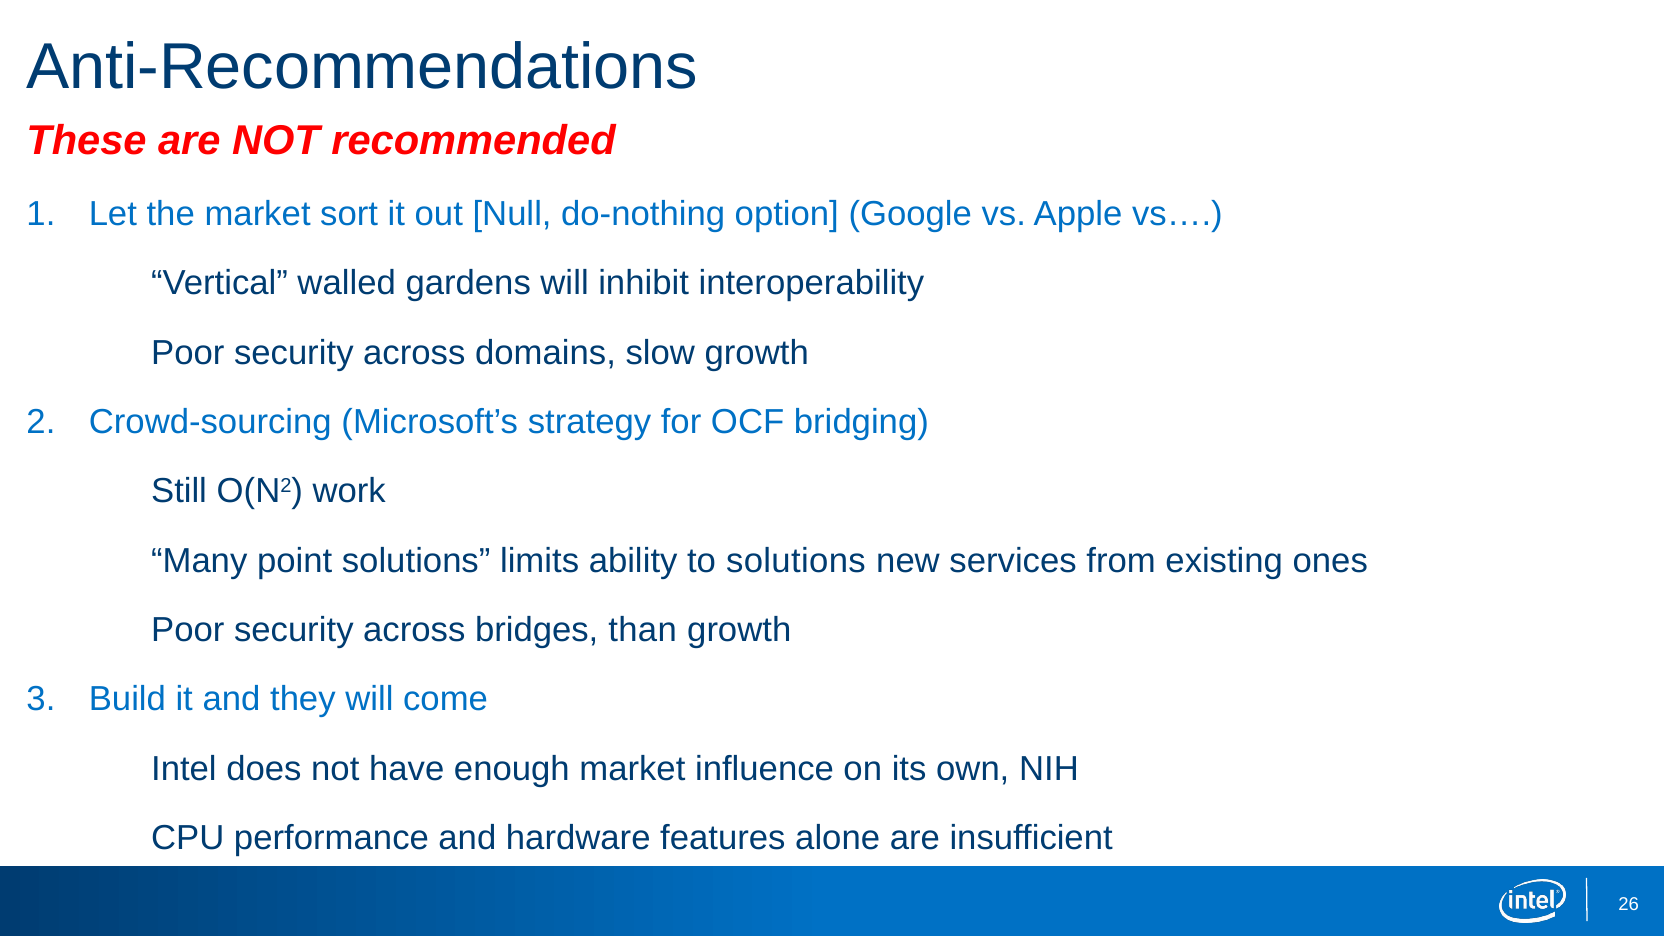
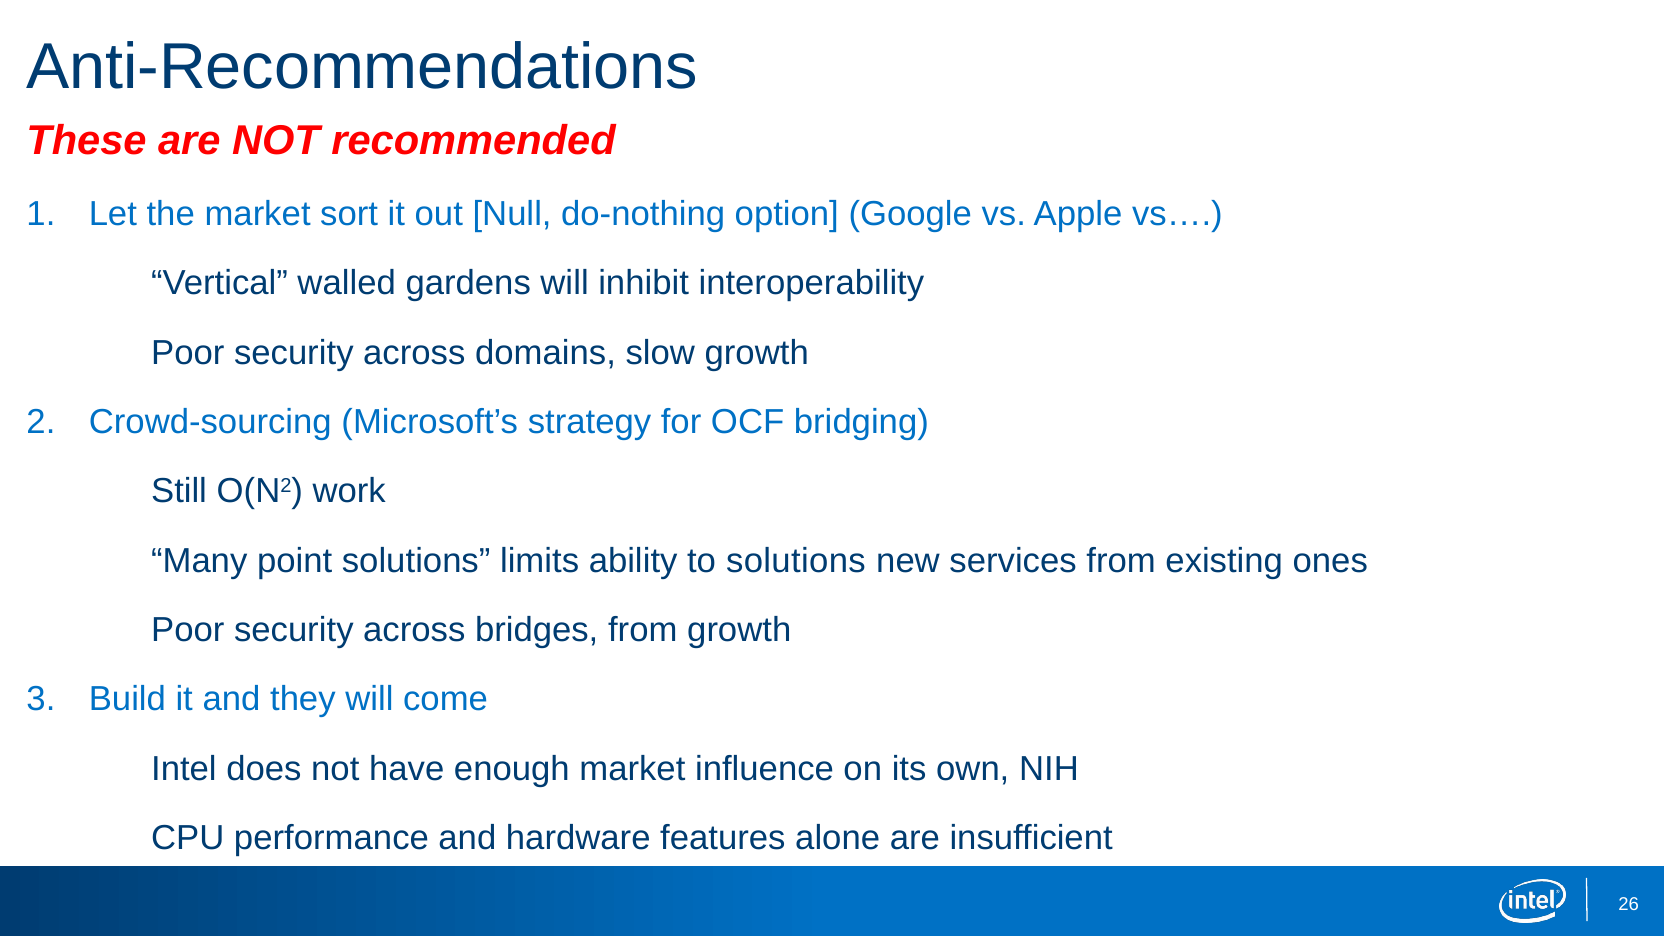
bridges than: than -> from (643, 630)
